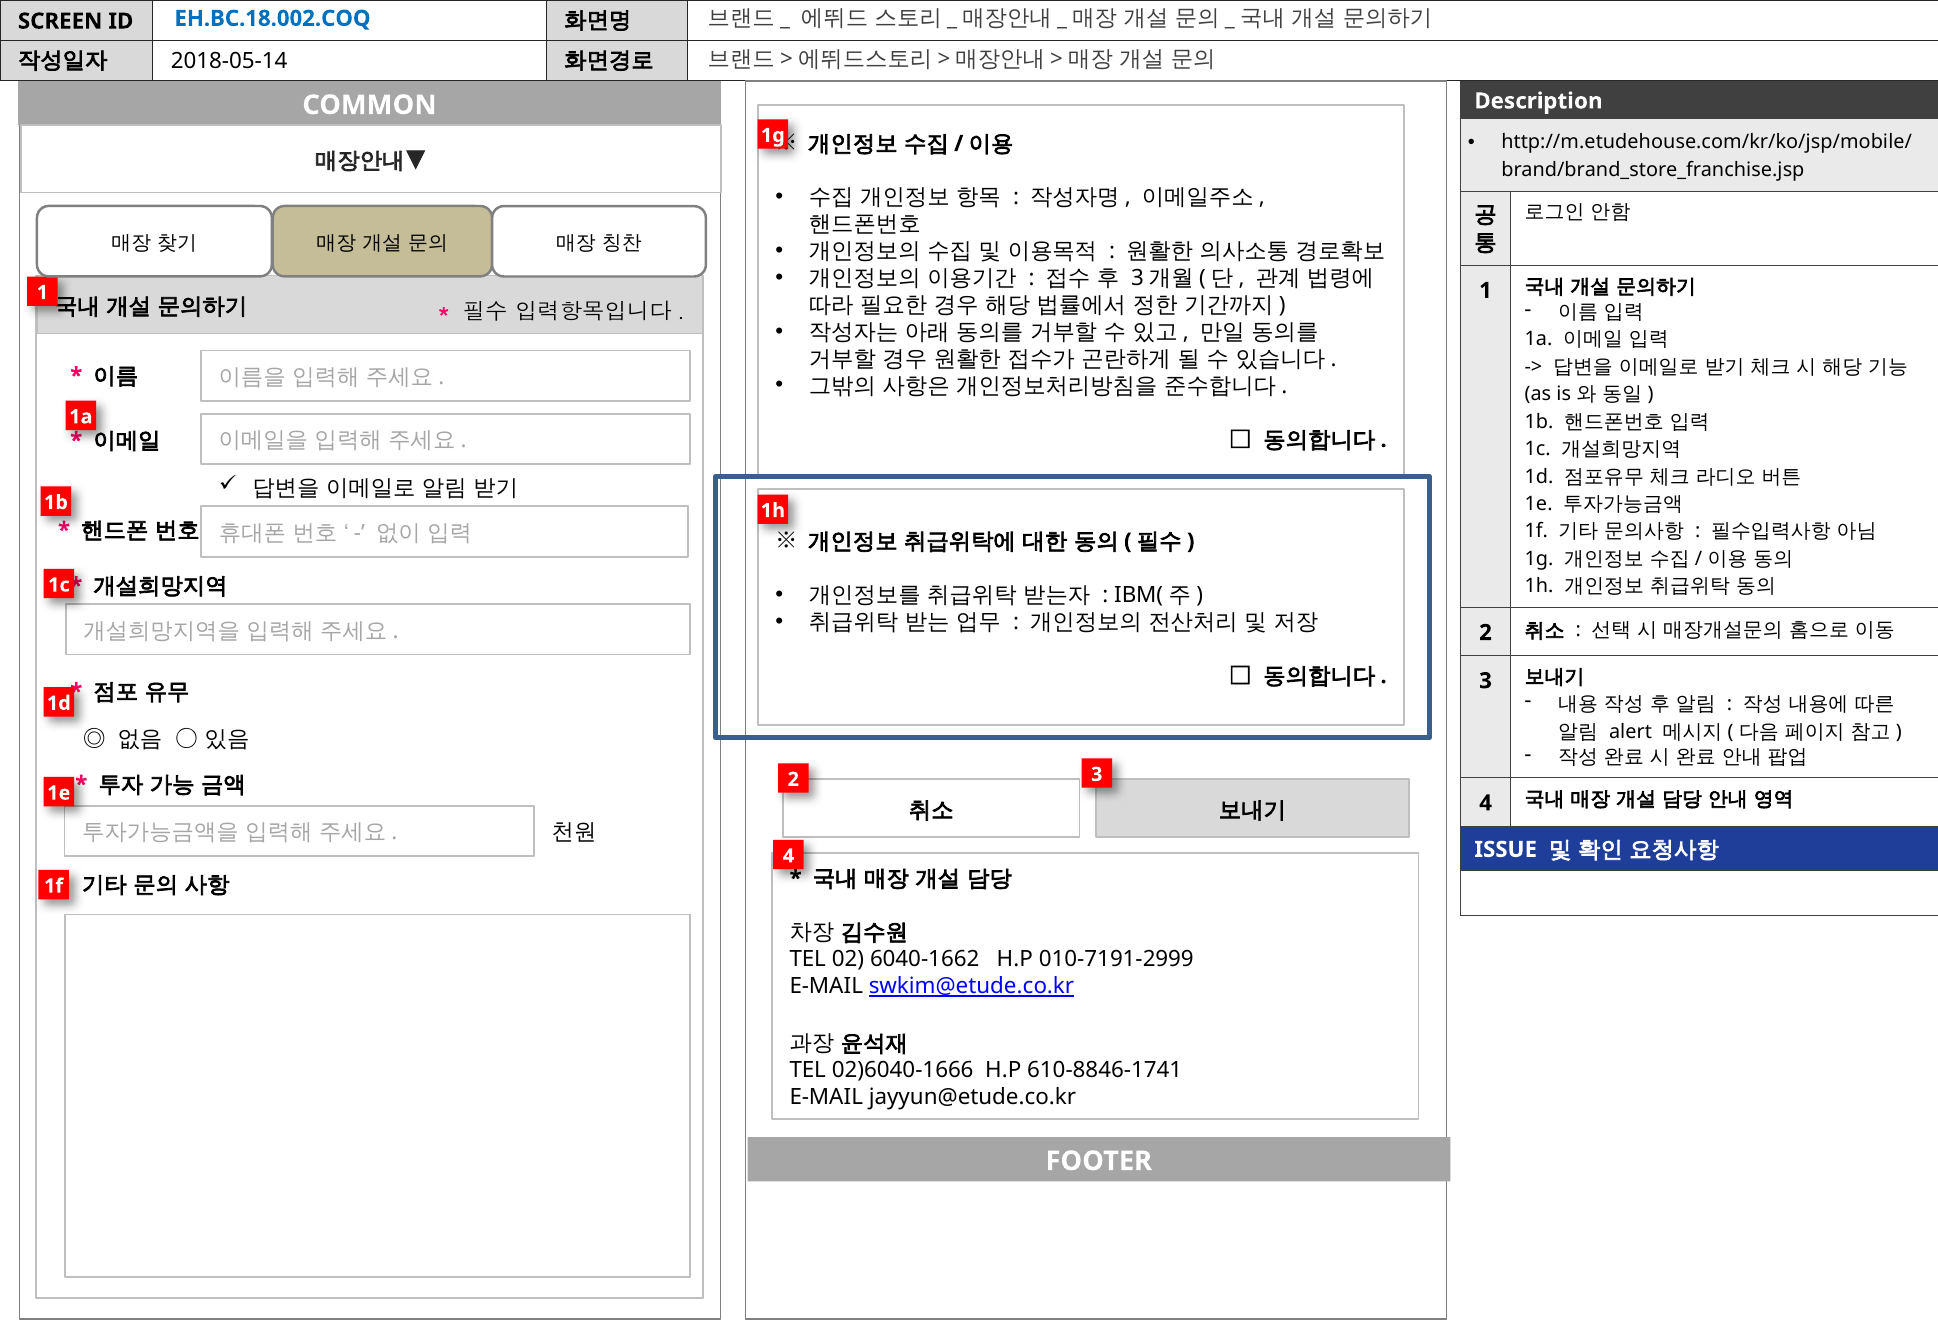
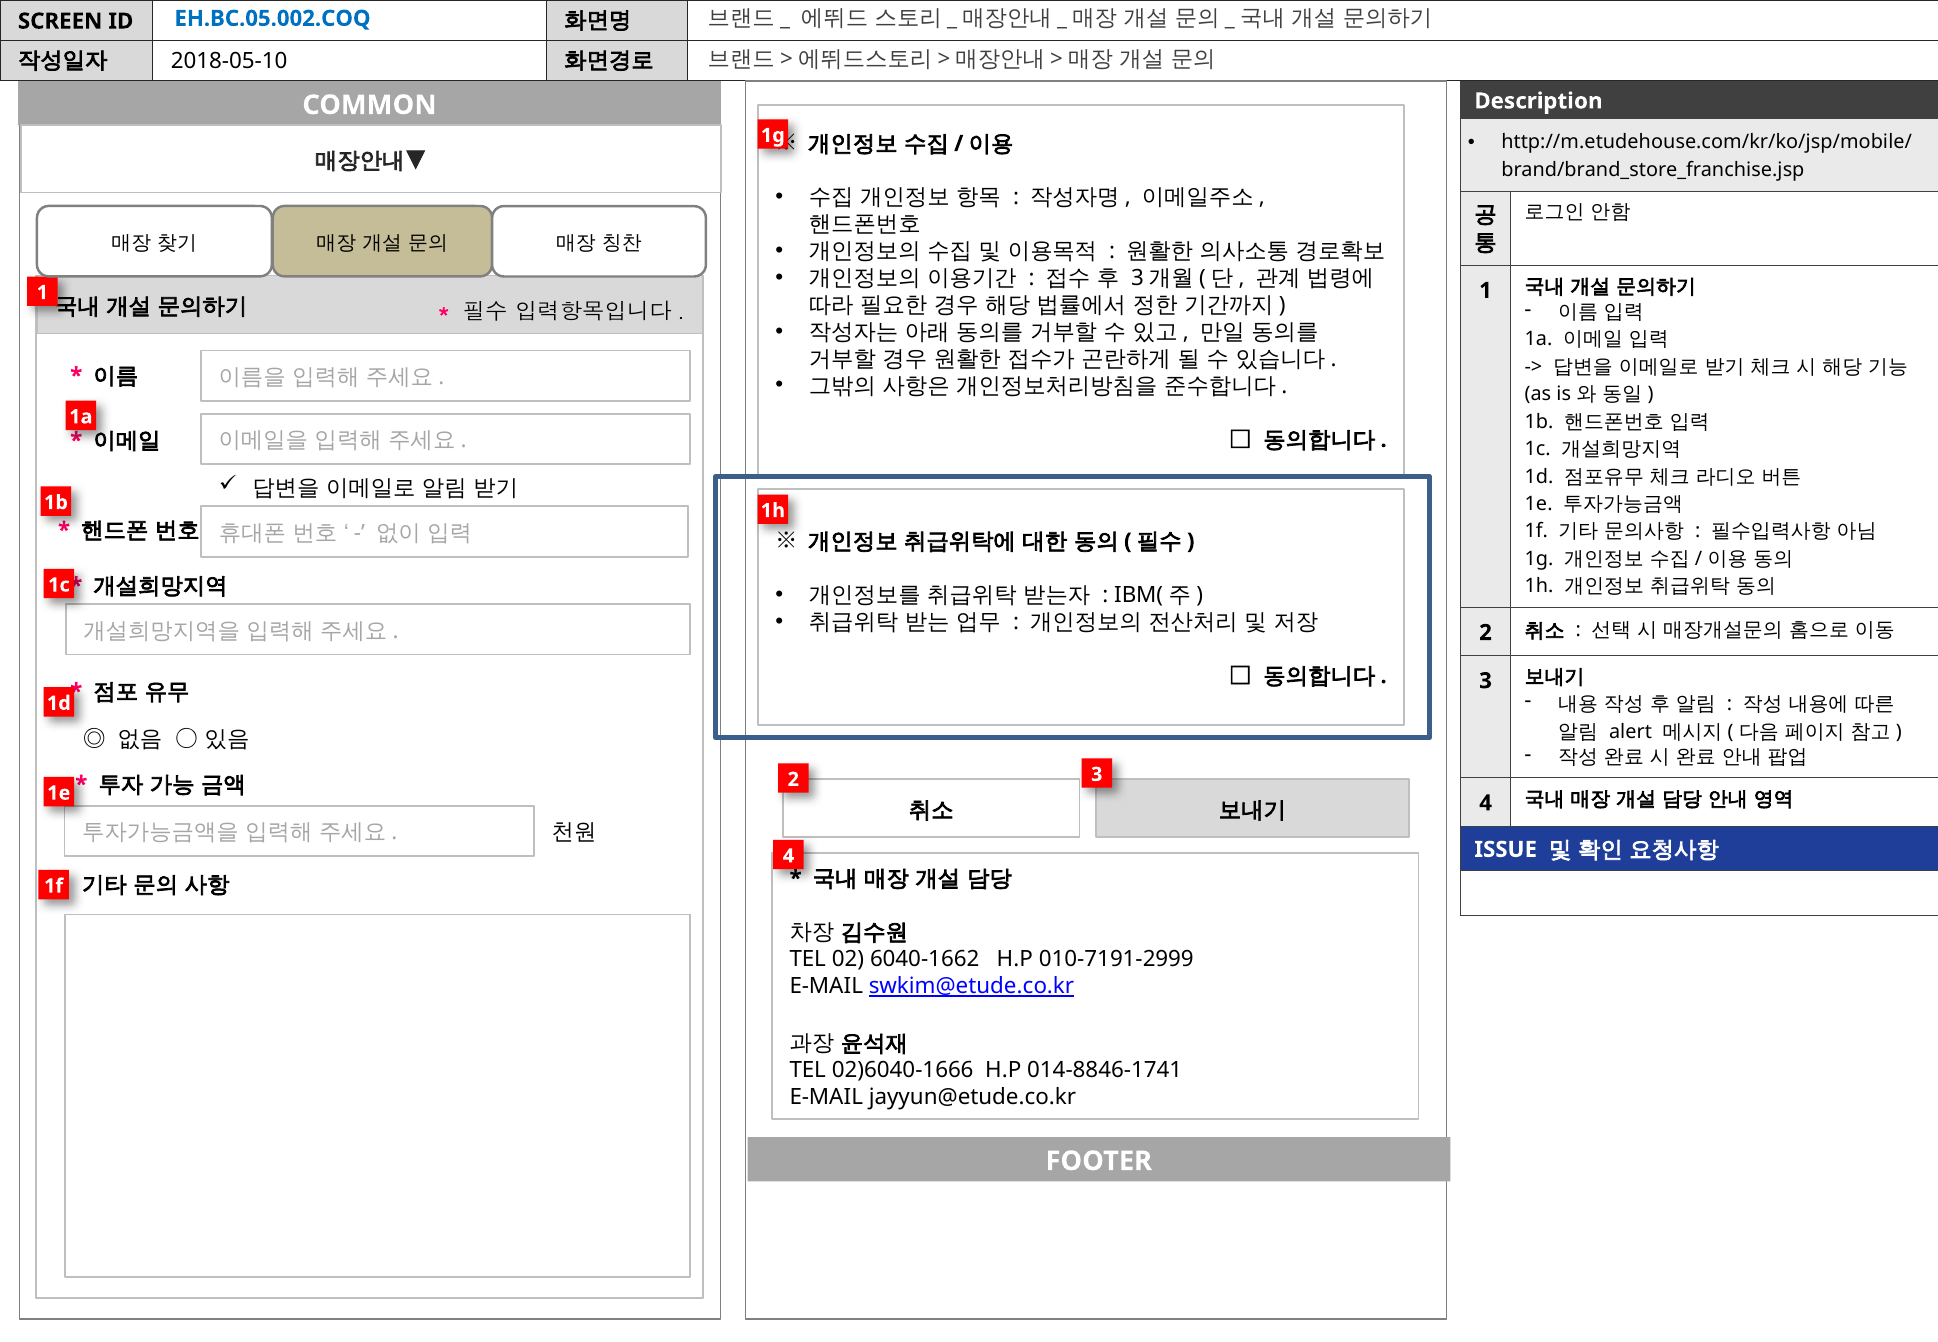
EH.BC.18.002.COQ: EH.BC.18.002.COQ -> EH.BC.05.002.COQ (273, 18)
2018-05-14: 2018-05-14 -> 2018-05-10 (229, 61)
610-8846-1741: 610-8846-1741 -> 014-8846-1741 (1105, 1070)
